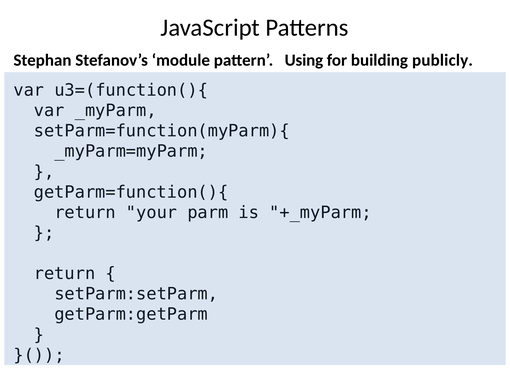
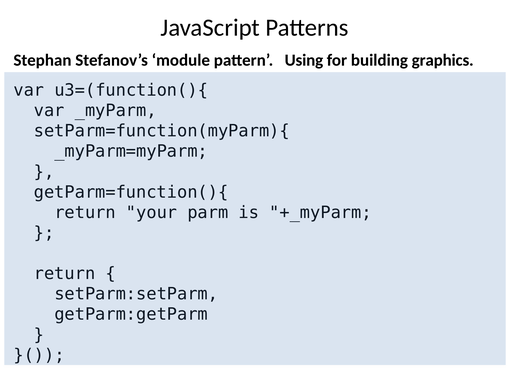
publicly: publicly -> graphics (443, 60)
